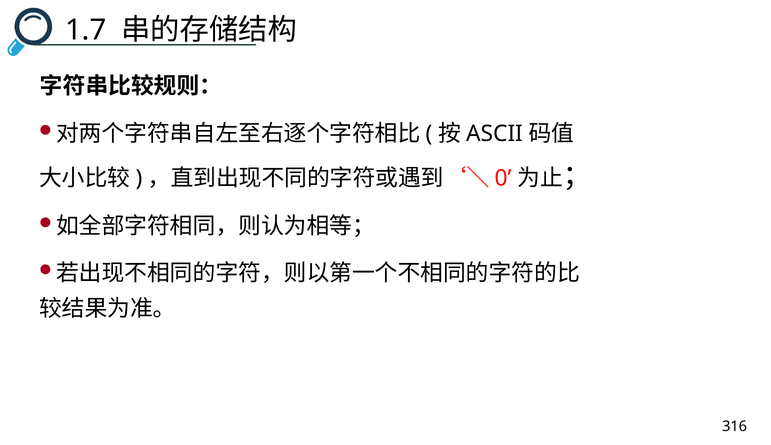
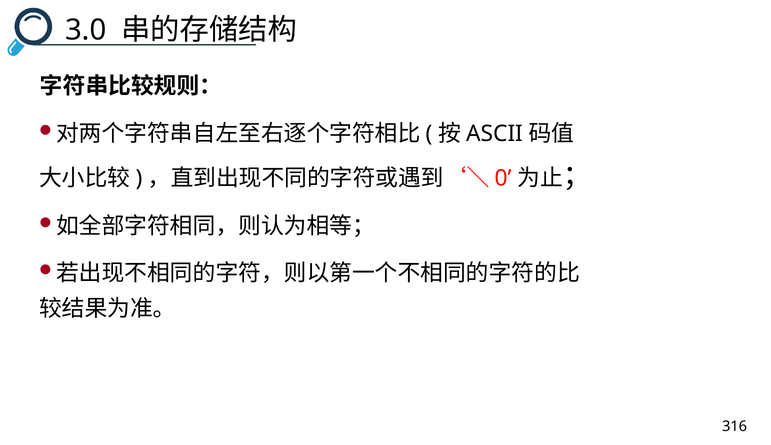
1.7: 1.7 -> 3.0 (86, 30)
